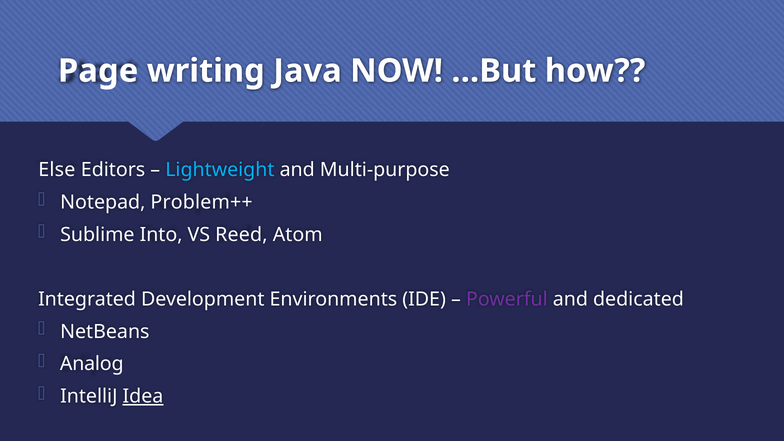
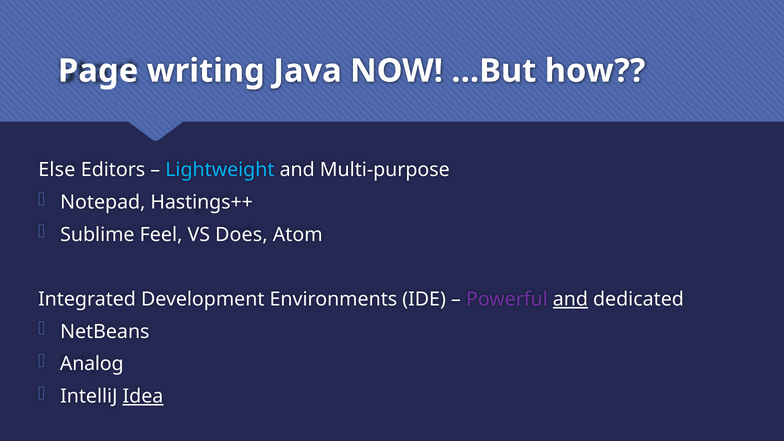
Problem++: Problem++ -> Hastings++ (202, 202)
Into: Into -> Feel (161, 235)
Reed: Reed -> Does (241, 235)
and underline: none -> present (570, 299)
